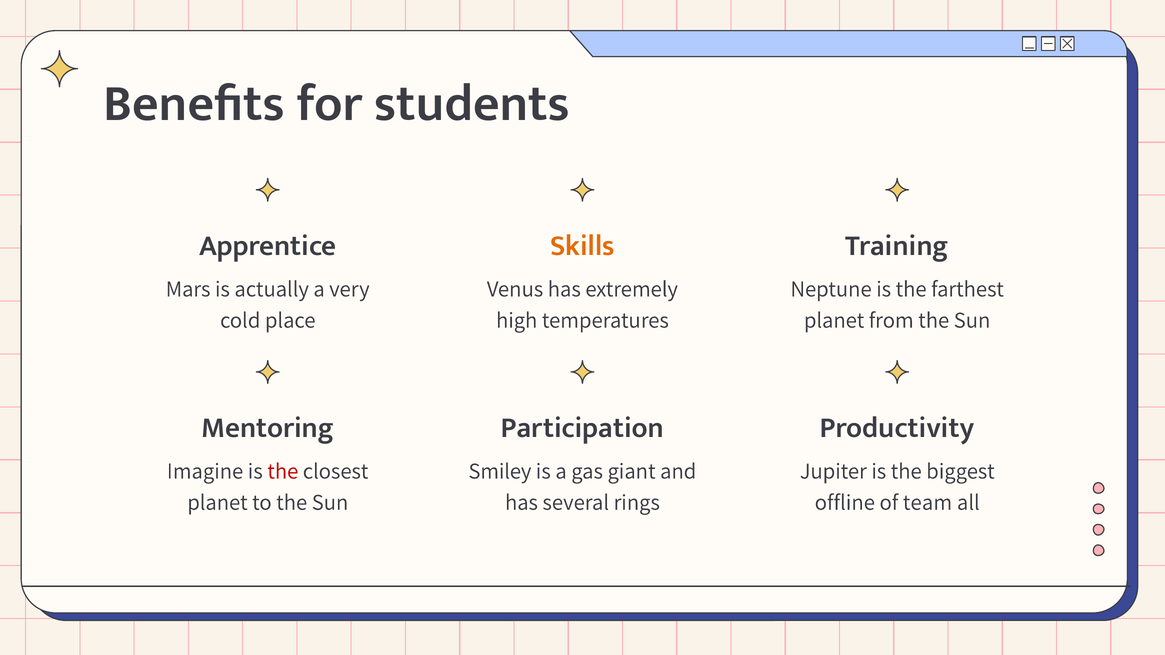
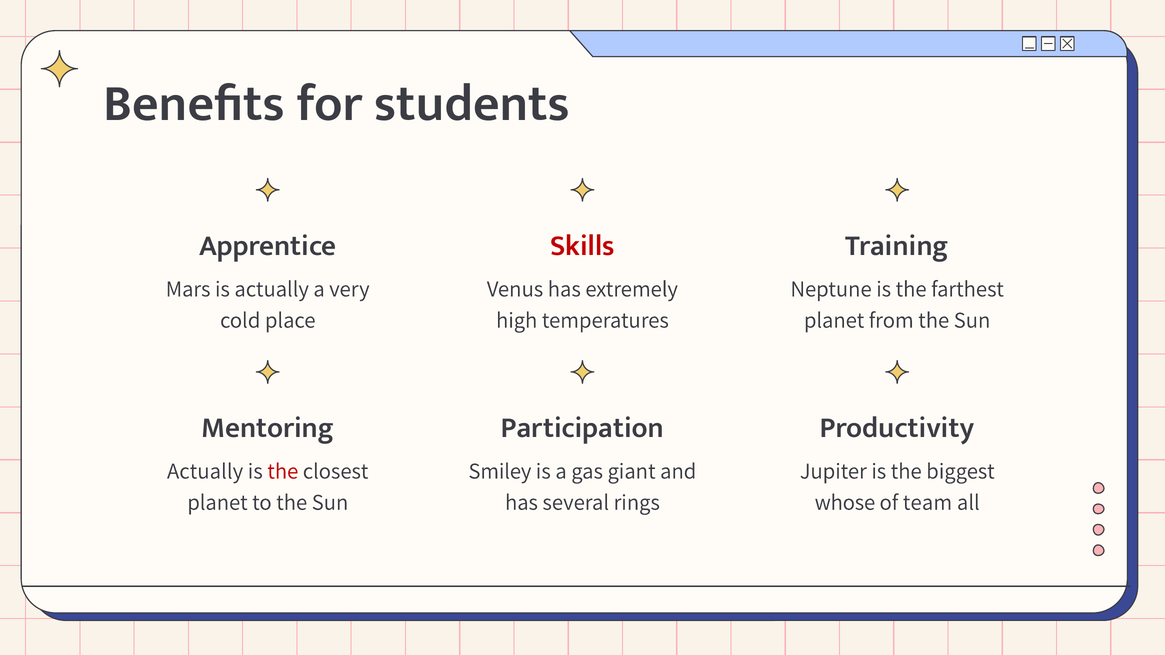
Skills colour: orange -> red (582, 246)
Imagine: Imagine -> Actually (205, 471)
offline: offline -> whose (845, 503)
